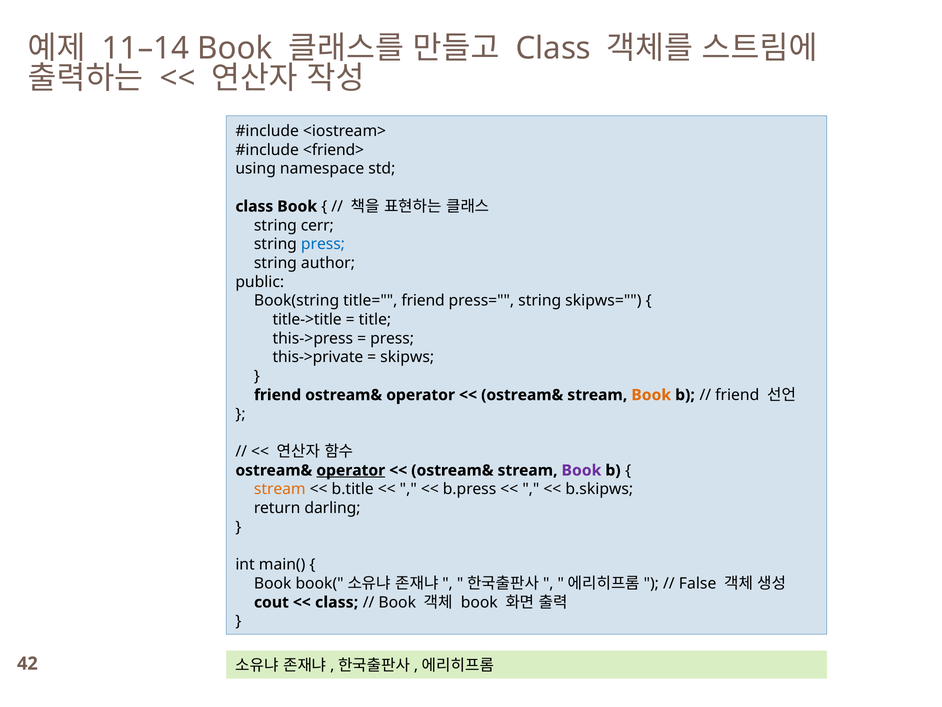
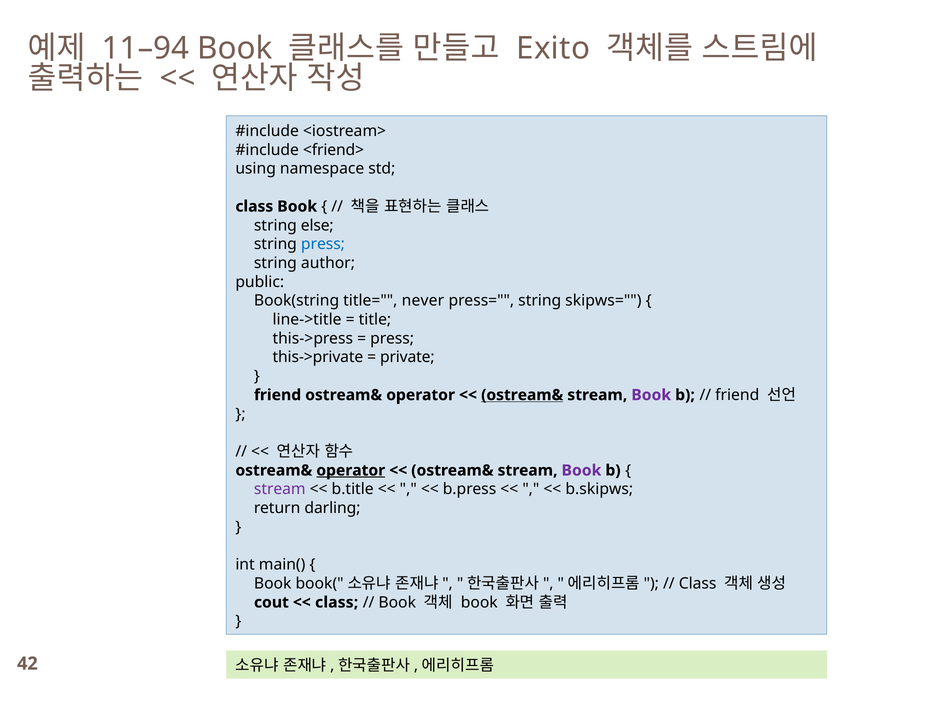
11–14: 11–14 -> 11–94 (146, 48)
Class: Class -> Exito (553, 48)
cerr: cerr -> else (317, 225)
title= friend: friend -> never (423, 301)
title->title: title->title -> line->title (307, 319)
skipws: skipws -> private (407, 357)
ostream& underline: none -> present (522, 395)
Book colour: orange -> purple (651, 395)
stream colour: orange -> purple (280, 489)
False: False -> Class (698, 583)
